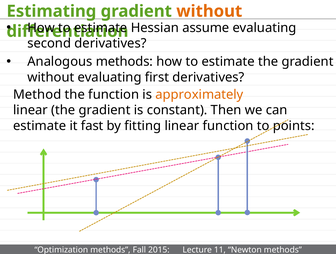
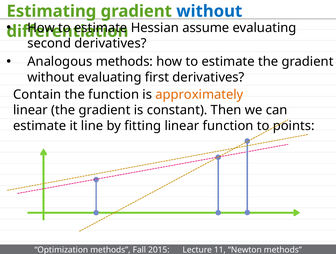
without colour: orange -> blue (209, 11)
Method: Method -> Contain (37, 94)
fast: fast -> line (92, 125)
